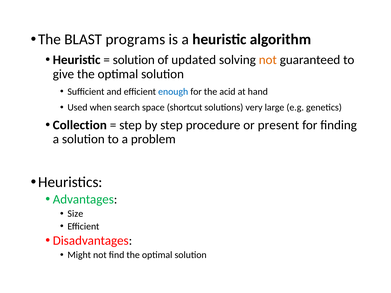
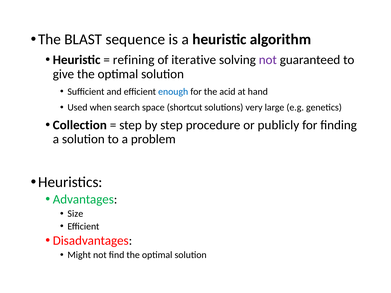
programs: programs -> sequence (135, 39)
solution: solution -> refining (134, 60)
updated: updated -> iterative (194, 60)
not colour: orange -> purple (268, 60)
present: present -> publicly (278, 125)
